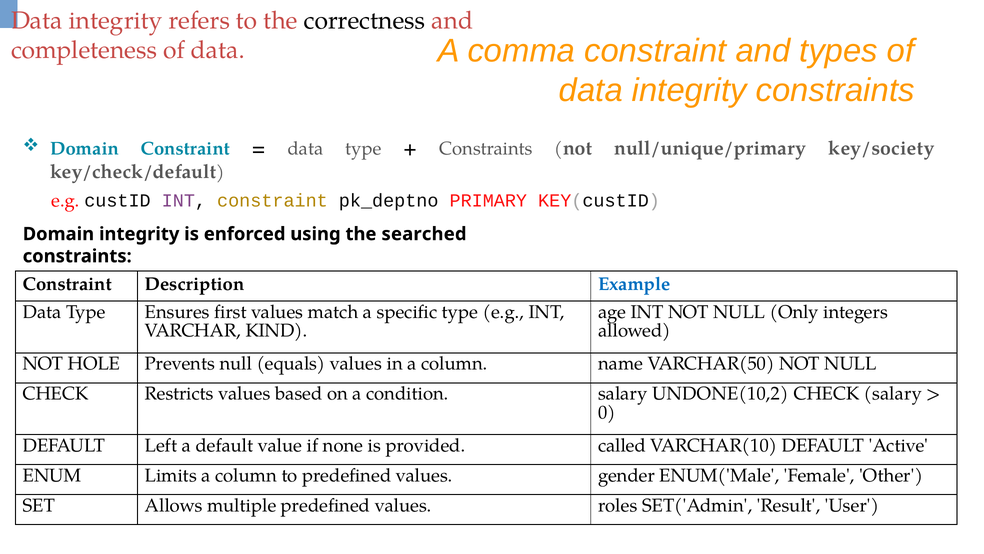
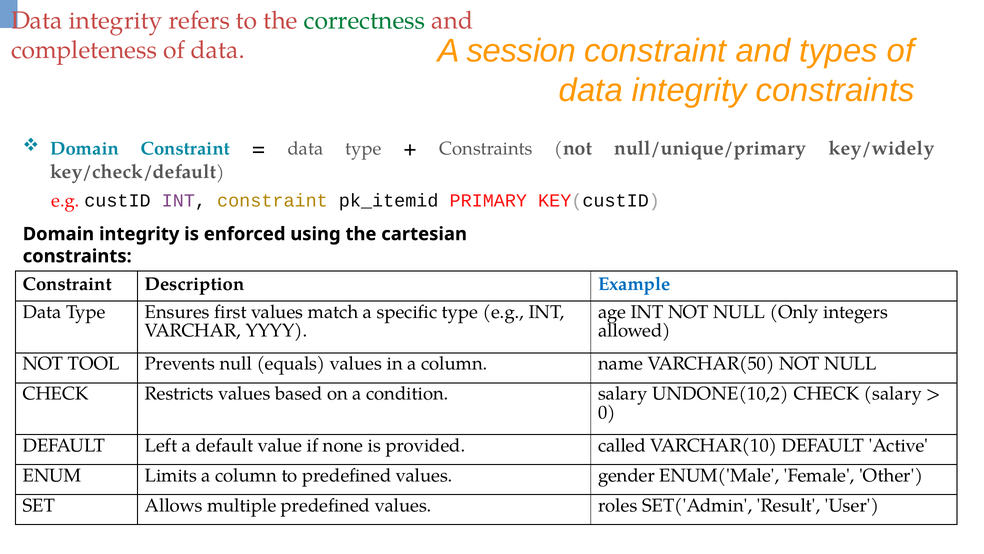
correctness colour: black -> green (365, 21)
comma: comma -> session (522, 51)
key/society: key/society -> key/widely (881, 148)
pk_deptno: pk_deptno -> pk_itemid (389, 200)
searched: searched -> cartesian (424, 234)
KIND: KIND -> YYYY (276, 330)
HOLE: HOLE -> TOOL (94, 364)
